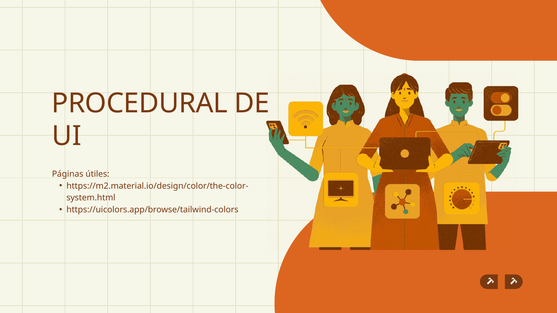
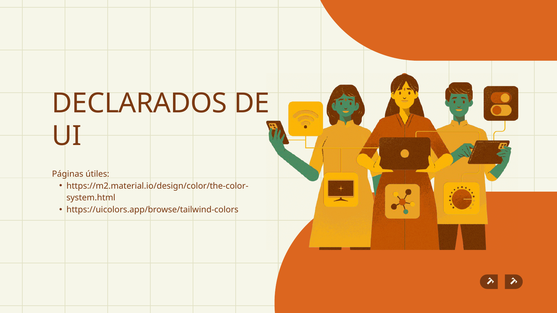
PROCEDURAL: PROCEDURAL -> DECLARADOS (140, 104)
